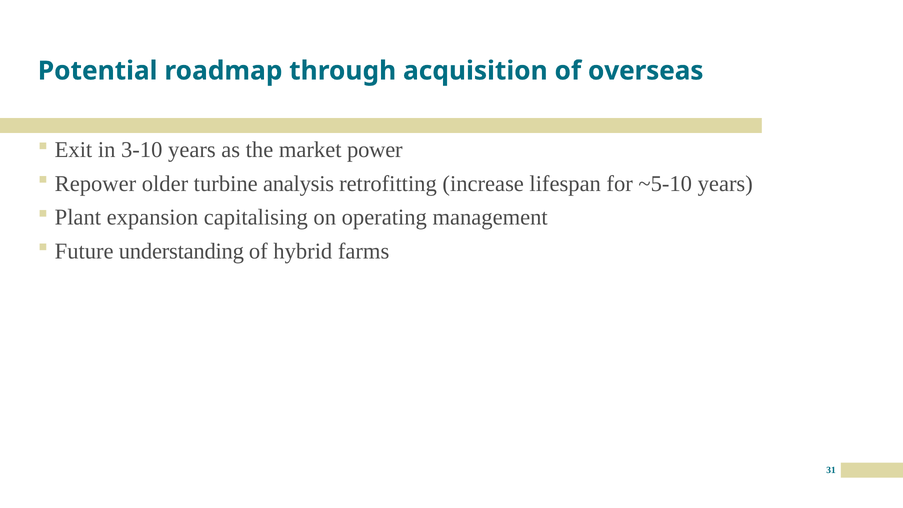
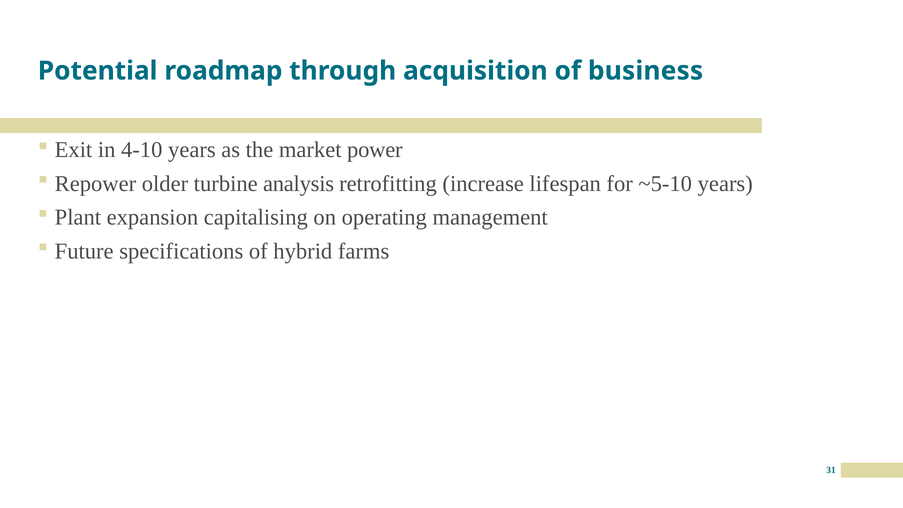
overseas: overseas -> business (646, 71)
3-10: 3-10 -> 4-10 (142, 150)
understanding: understanding -> specifications (181, 251)
